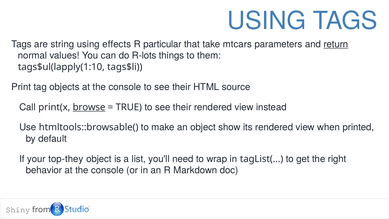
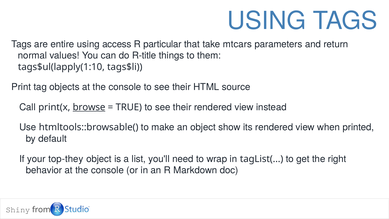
string: string -> entire (62, 44)
effects: effects -> access (117, 44)
return underline: present -> none (336, 44)
R-lots: R-lots -> R-title (144, 55)
